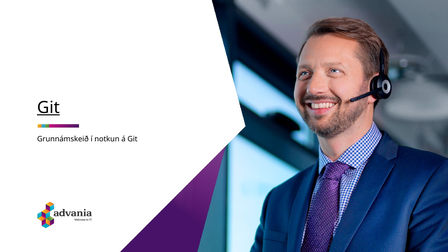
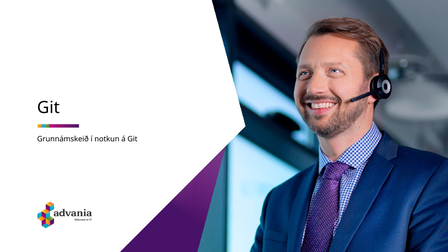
Git underline: present -> none (48, 108)
